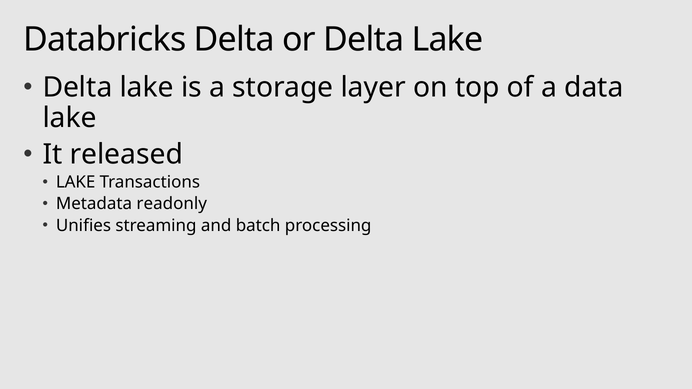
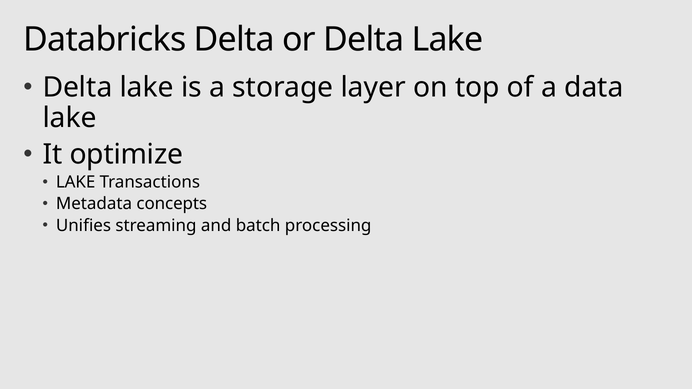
released: released -> optimize (126, 154)
readonly: readonly -> concepts (172, 204)
